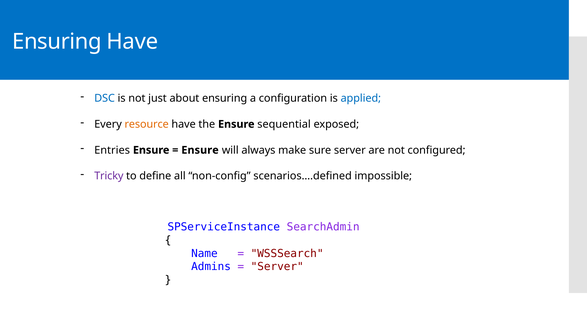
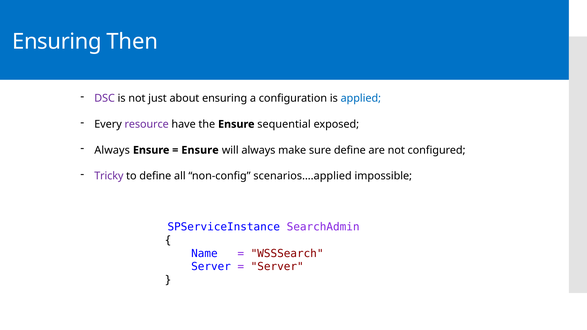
Ensuring Have: Have -> Then (132, 41)
DSC colour: blue -> purple (105, 98)
resource colour: orange -> purple (147, 124)
Entries: Entries -> Always (112, 150)
sure server: server -> define (350, 150)
scenarios….defined: scenarios….defined -> scenarios….applied (303, 176)
Admins: Admins -> Server (211, 267)
